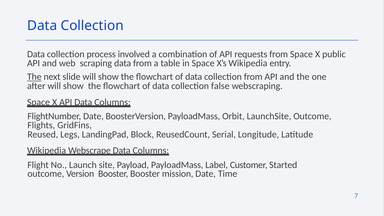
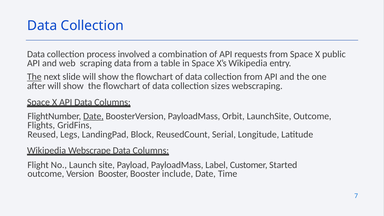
false: false -> sizes (220, 86)
Date underline: none -> present (93, 116)
mission: mission -> include (178, 174)
